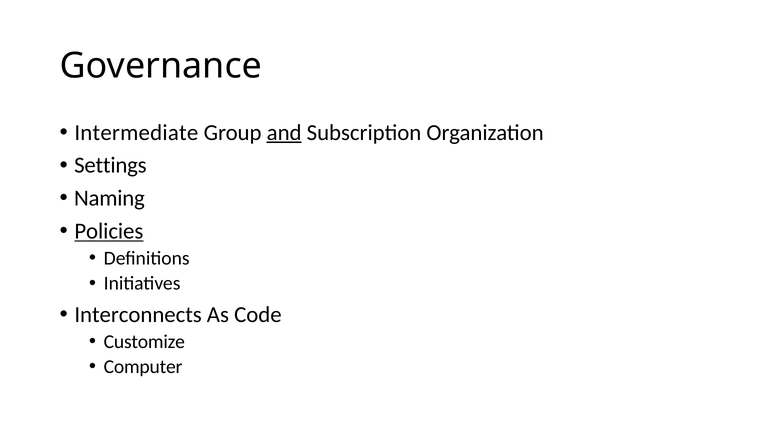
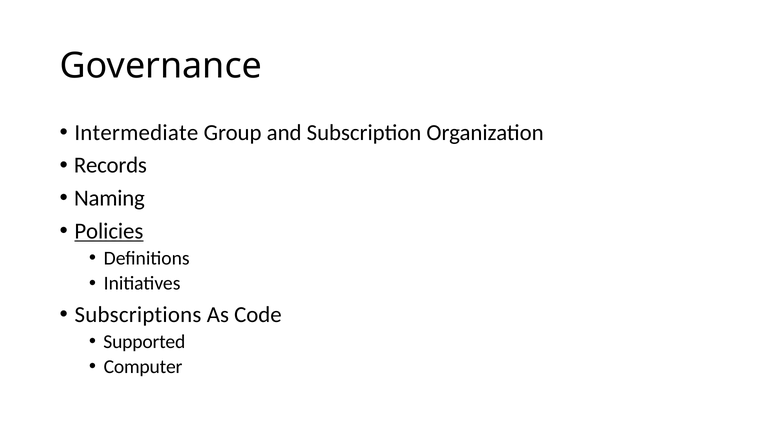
and underline: present -> none (284, 132)
Settings: Settings -> Records (110, 165)
Interconnects: Interconnects -> Subscriptions (138, 314)
Customize: Customize -> Supported (144, 341)
